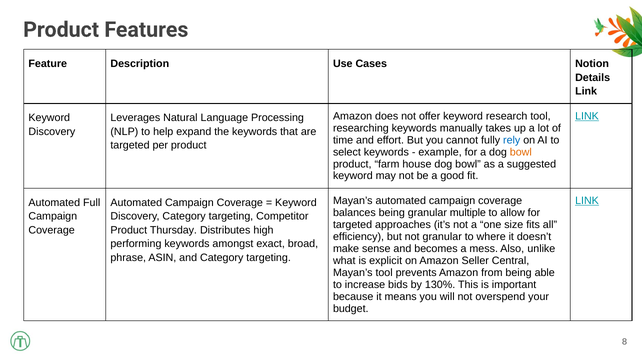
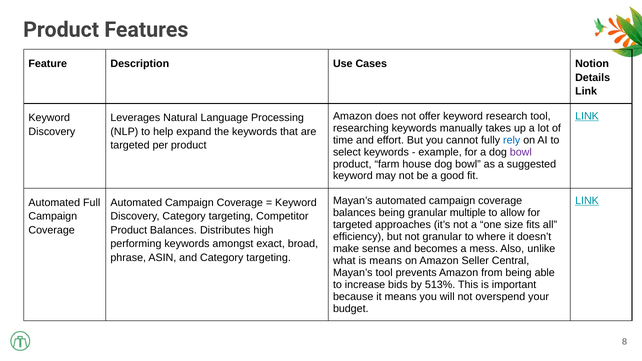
bowl colour: orange -> purple (521, 152)
Product Thursday: Thursday -> Balances (173, 230)
is explicit: explicit -> means (386, 261)
130%: 130% -> 513% (440, 285)
